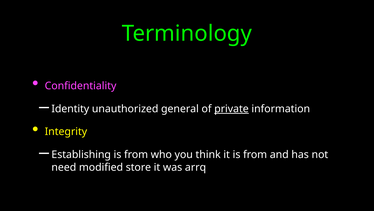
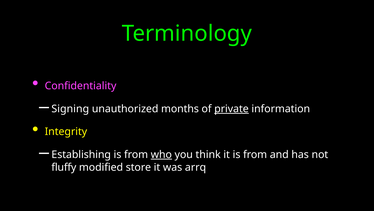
Identity: Identity -> Signing (70, 108)
general: general -> months (180, 108)
who underline: none -> present (161, 154)
need: need -> fluffy (64, 167)
